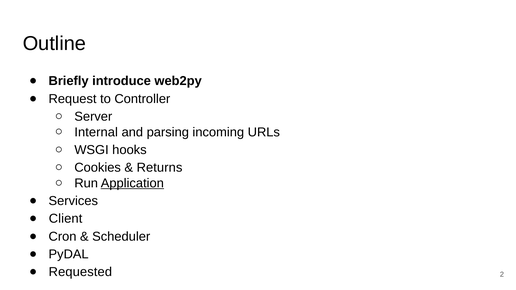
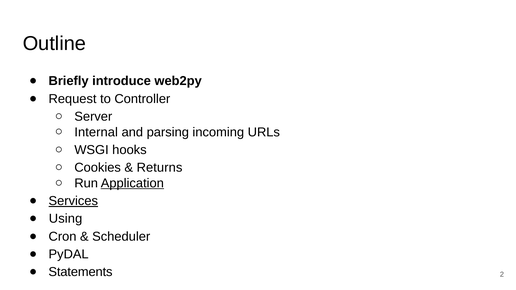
Services underline: none -> present (73, 201)
Client: Client -> Using (66, 219)
Requested: Requested -> Statements (80, 272)
